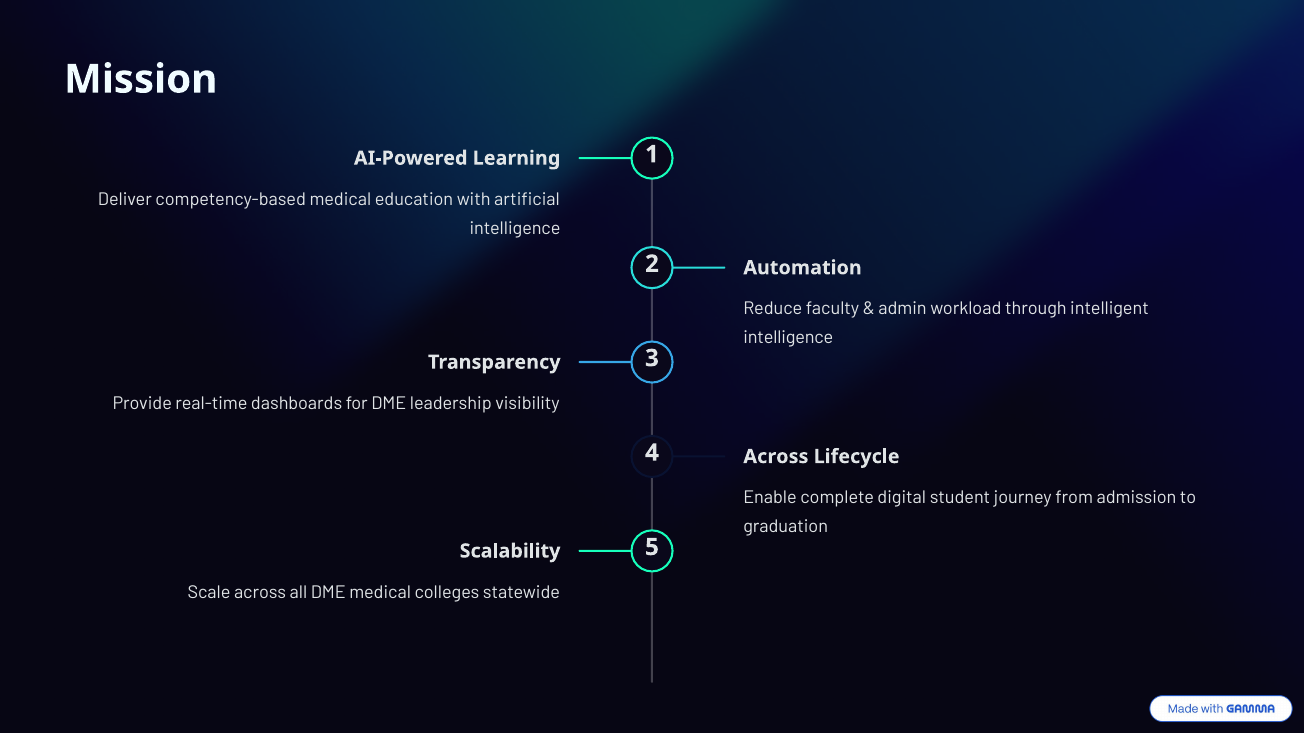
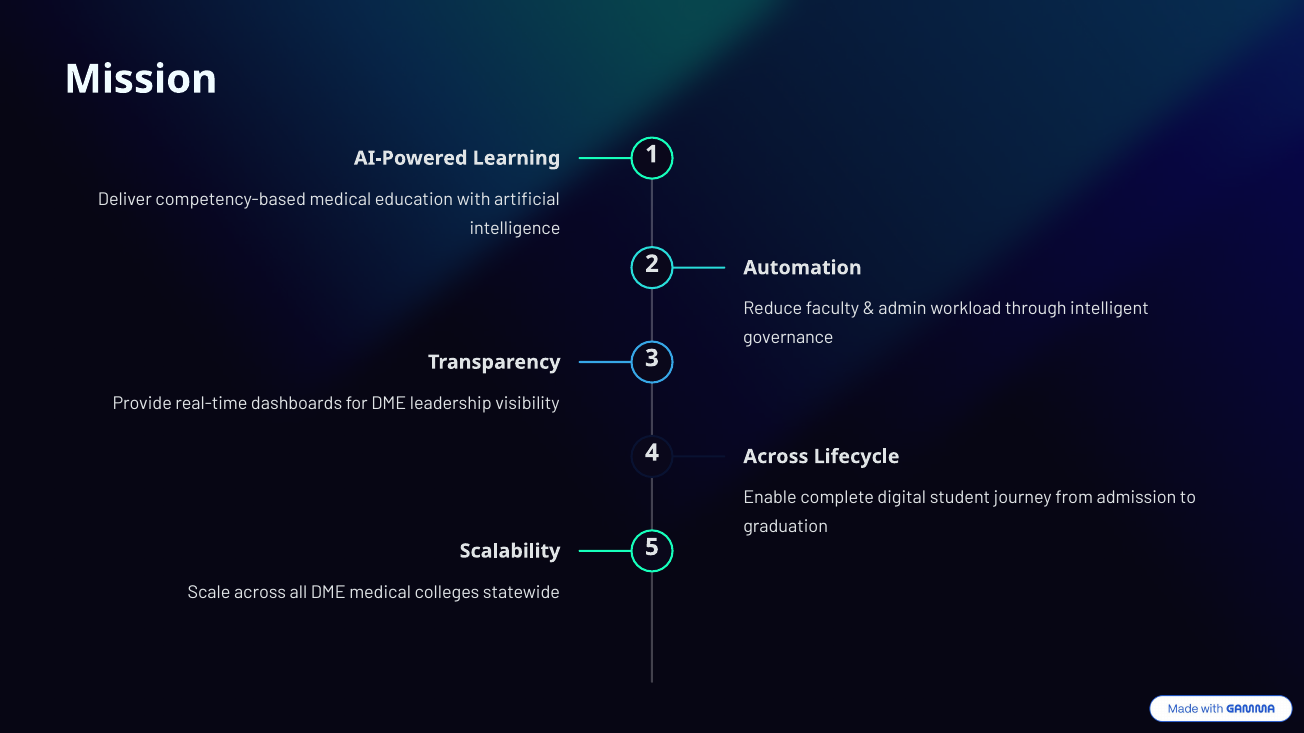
intelligence: intelligence -> governance (788, 338)
